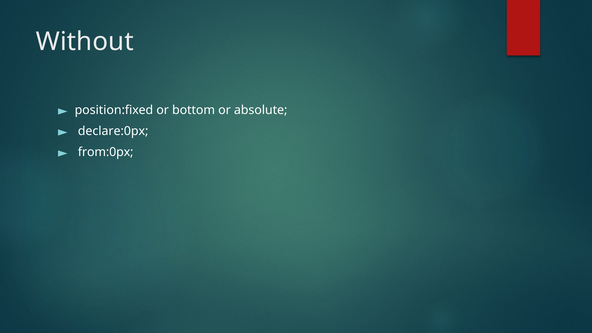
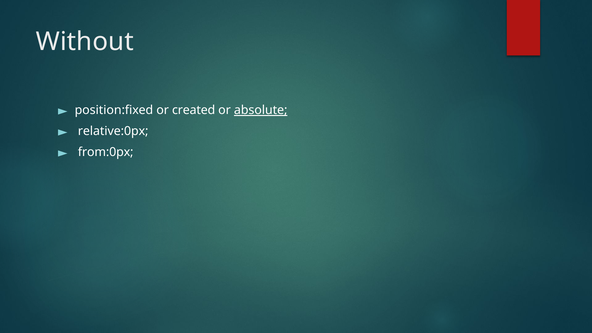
bottom: bottom -> created (194, 110)
absolute underline: none -> present (261, 110)
declare:0px: declare:0px -> relative:0px (113, 131)
